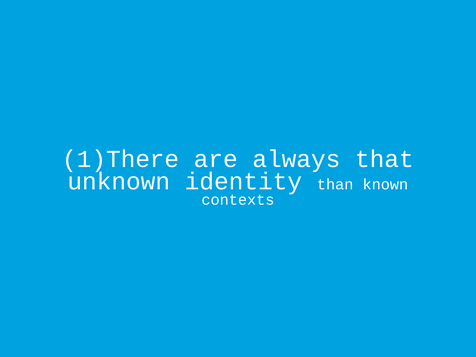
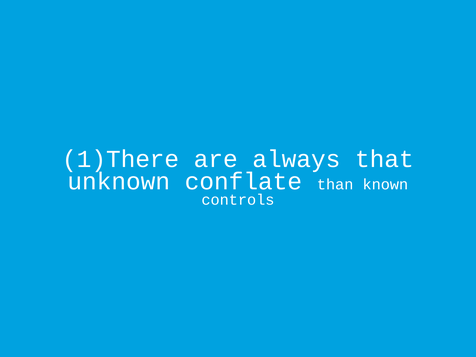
identity: identity -> conflate (244, 181)
contexts: contexts -> controls (238, 200)
